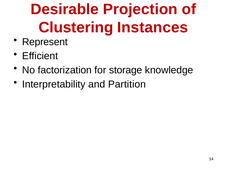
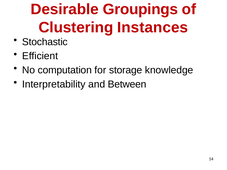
Projection: Projection -> Groupings (140, 9)
Represent: Represent -> Stochastic (45, 42)
factorization: factorization -> computation (65, 70)
Partition: Partition -> Between (127, 84)
